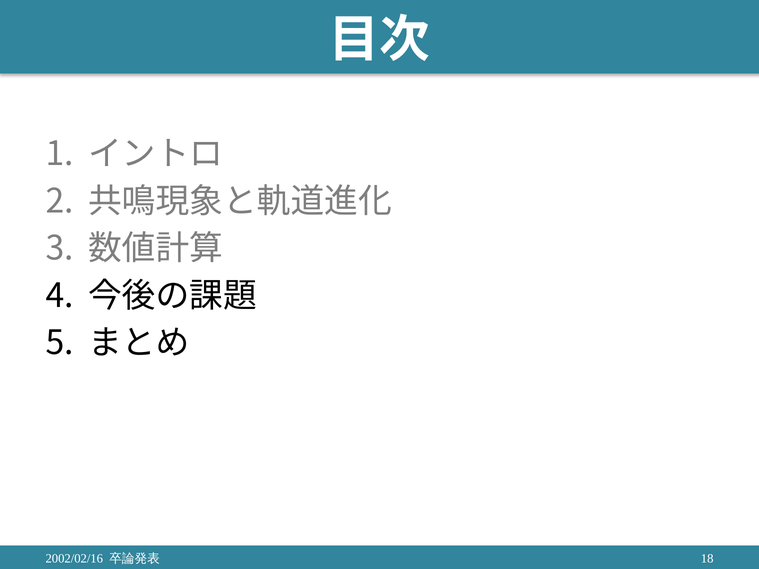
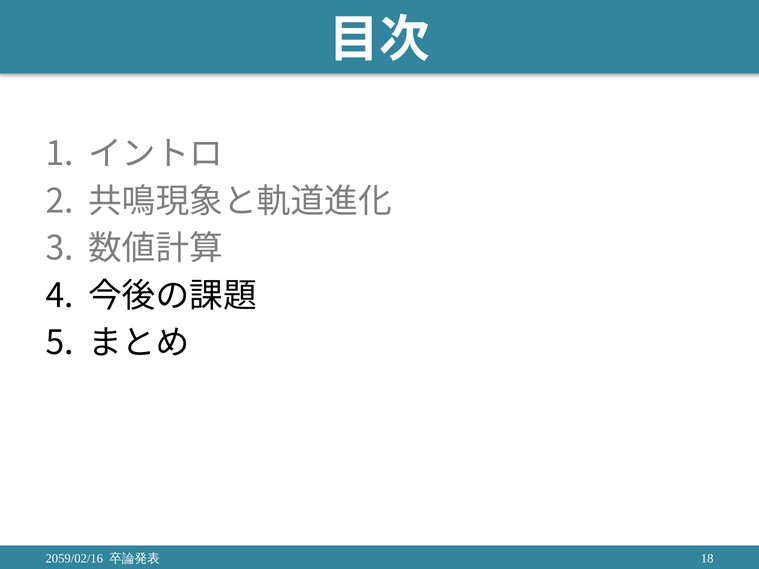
2002/02/16: 2002/02/16 -> 2059/02/16 (74, 559)
